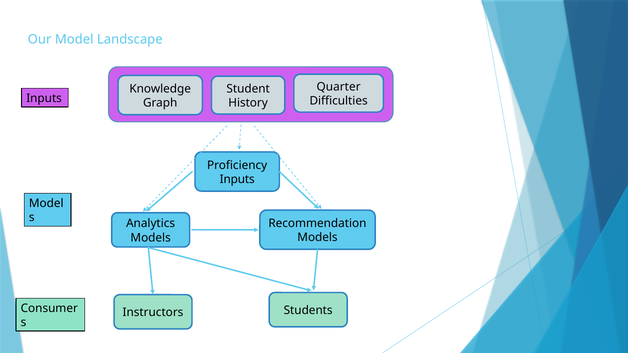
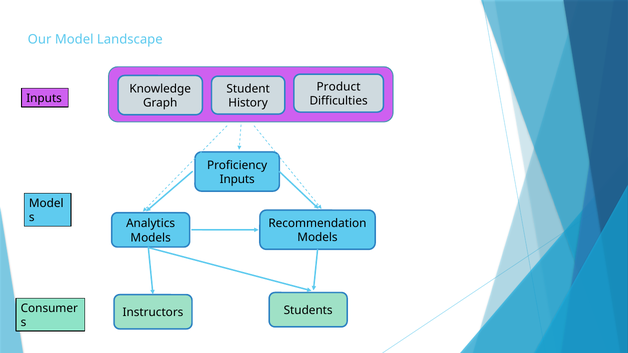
Quarter: Quarter -> Product (339, 87)
